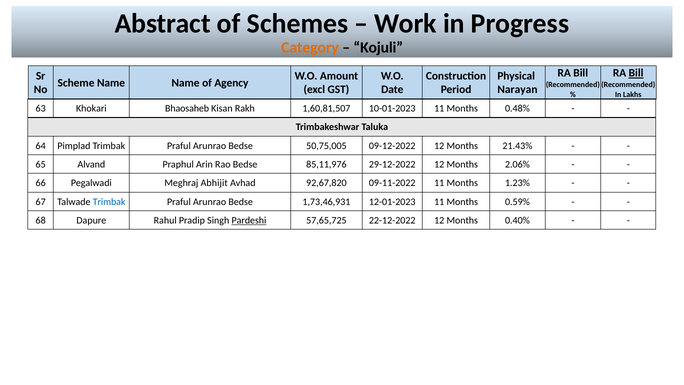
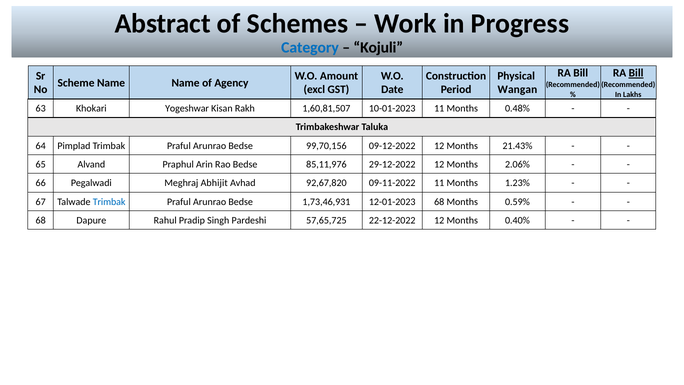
Category colour: orange -> blue (310, 47)
Narayan: Narayan -> Wangan (517, 90)
Bhaosaheb: Bhaosaheb -> Yogeshwar (187, 108)
50,75,005: 50,75,005 -> 99,70,156 (326, 146)
12-01-2023 11: 11 -> 68 (439, 202)
Pardeshi underline: present -> none (249, 220)
